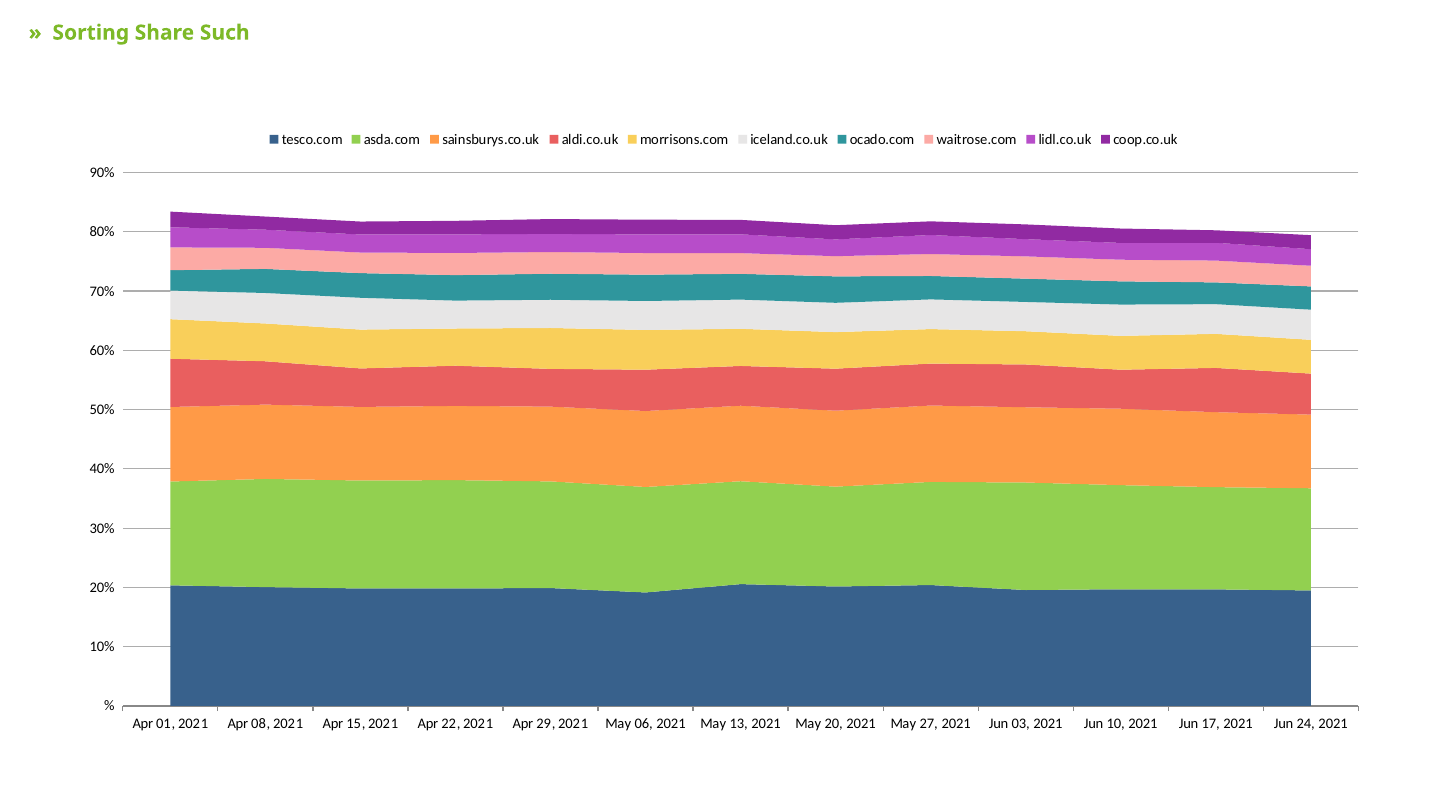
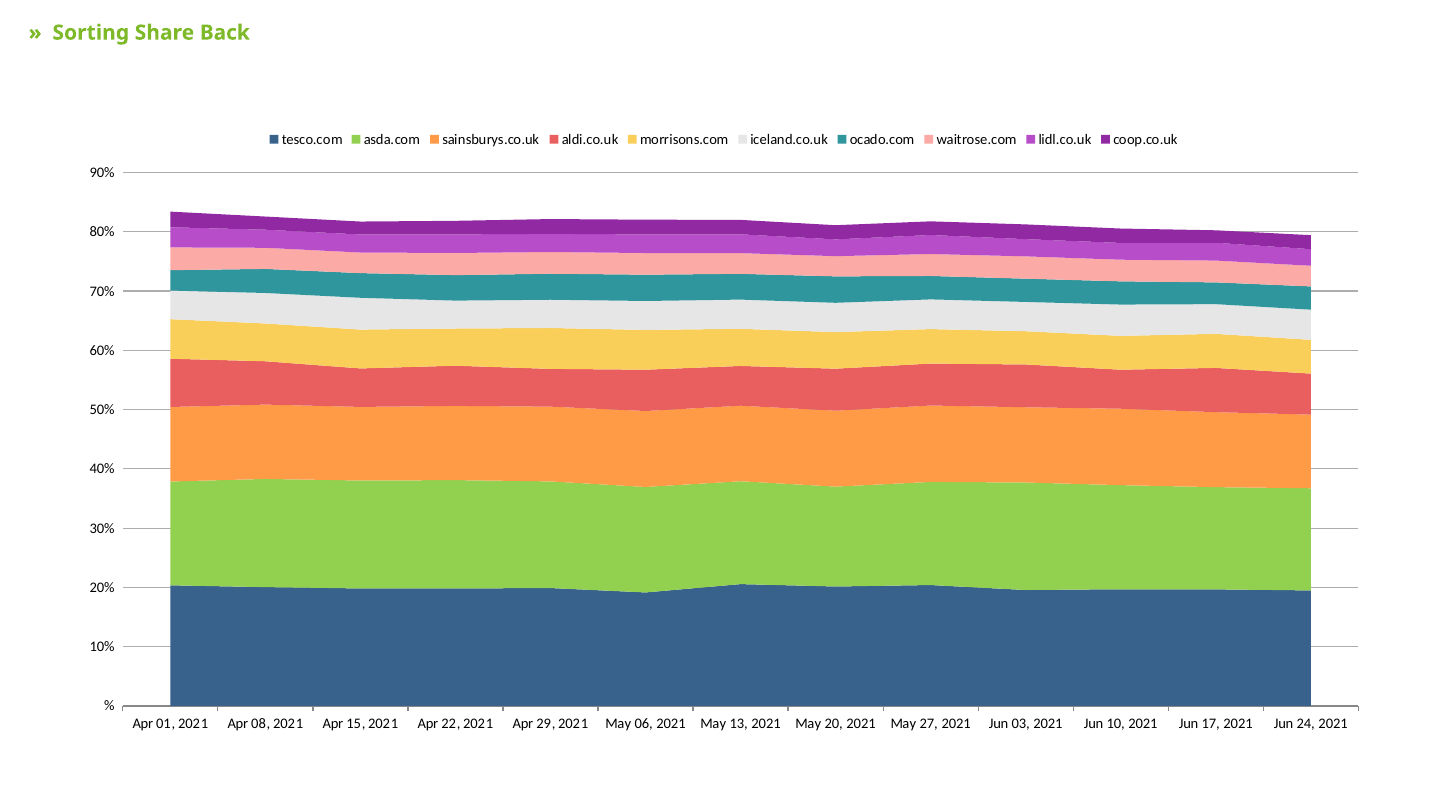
Such: Such -> Back (225, 33)
